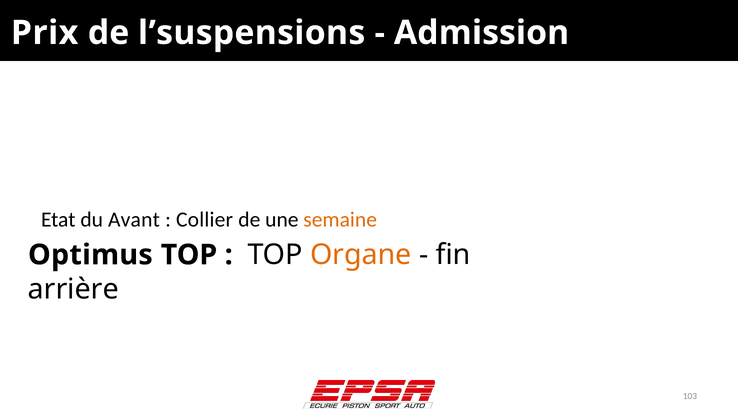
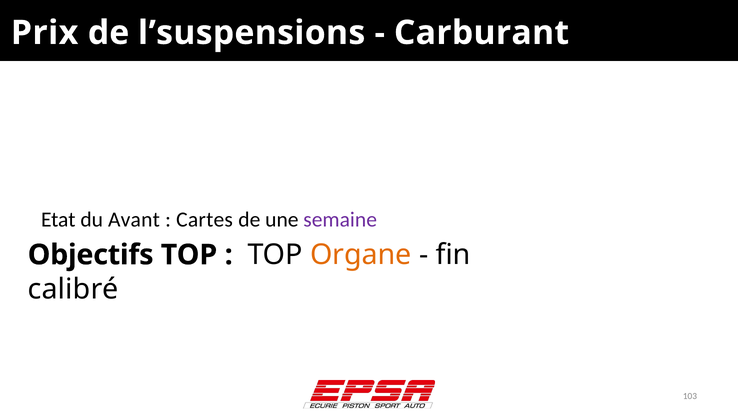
Admission: Admission -> Carburant (481, 33)
Collier: Collier -> Cartes (205, 220)
semaine colour: orange -> purple (340, 220)
Optimus: Optimus -> Objectifs (91, 255)
arrière: arrière -> calibré (73, 289)
